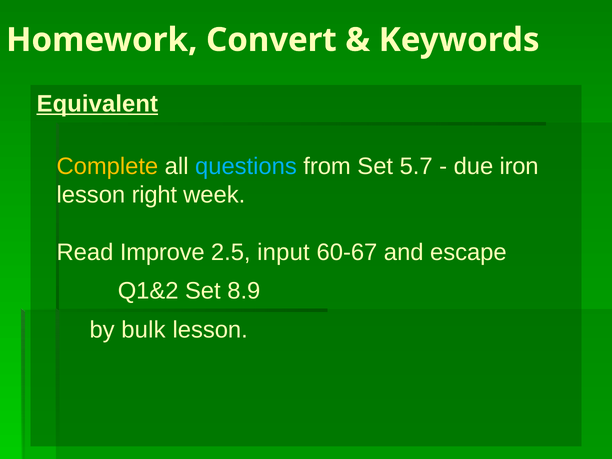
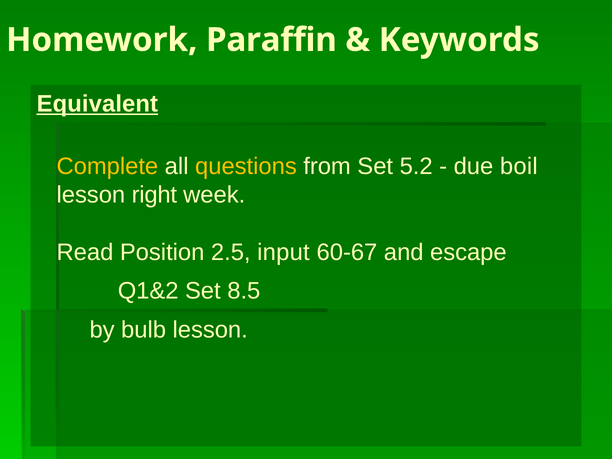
Convert: Convert -> Paraffin (271, 40)
questions colour: light blue -> yellow (246, 167)
5.7: 5.7 -> 5.2 (416, 167)
iron: iron -> boil (519, 167)
Improve: Improve -> Position (162, 252)
8.9: 8.9 -> 8.5 (244, 291)
bulk: bulk -> bulb (144, 330)
